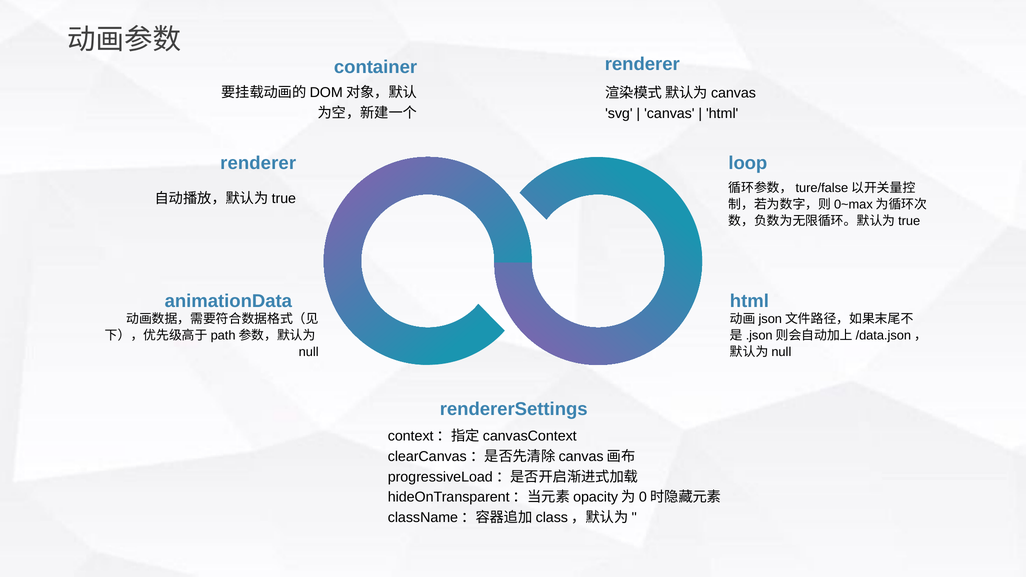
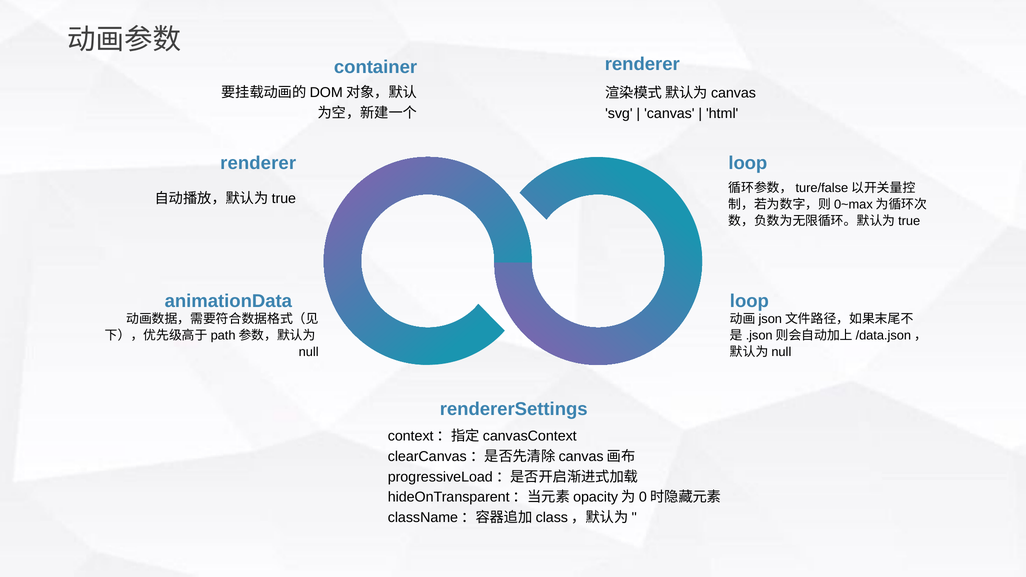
html: html -> loop (749, 301)
